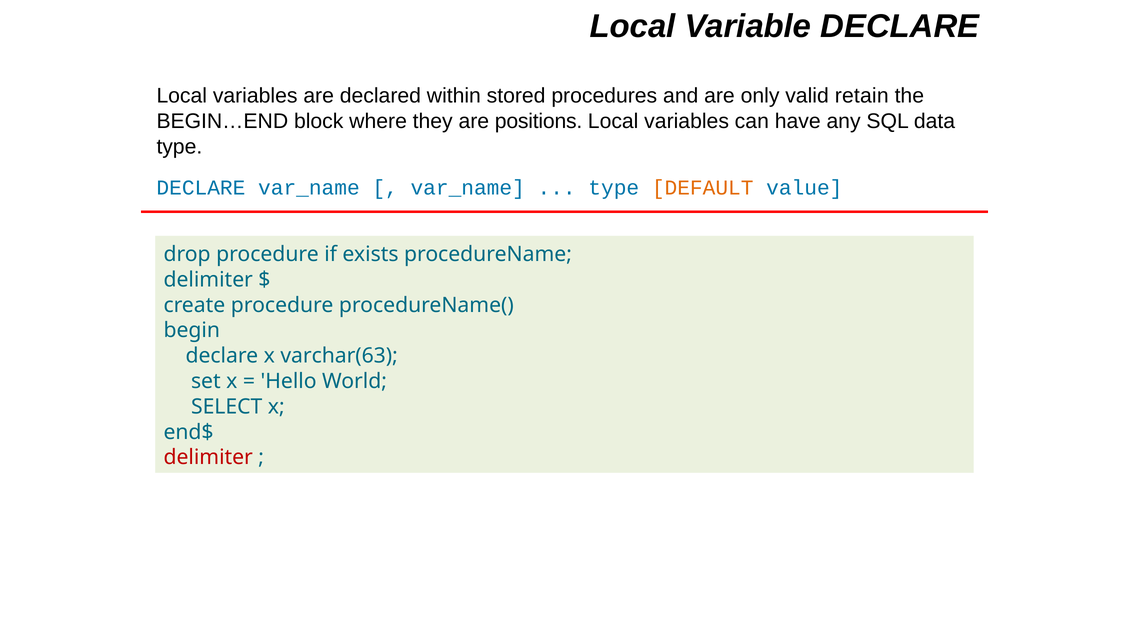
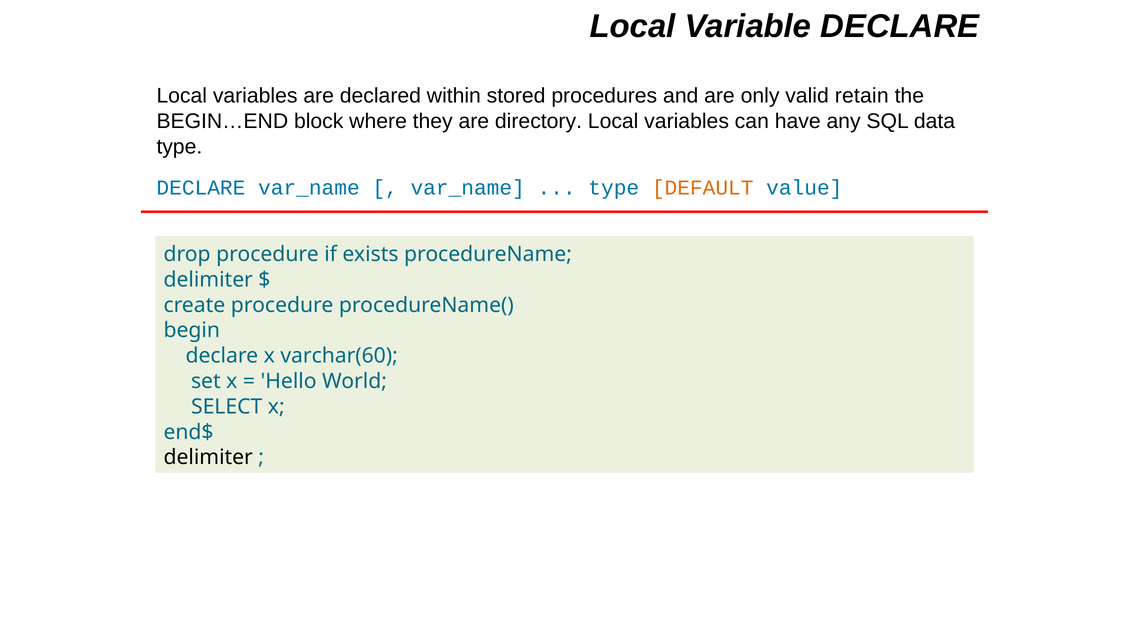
positions: positions -> directory (538, 121)
varchar(63: varchar(63 -> varchar(60 (339, 356)
delimiter colour: red -> black (208, 458)
